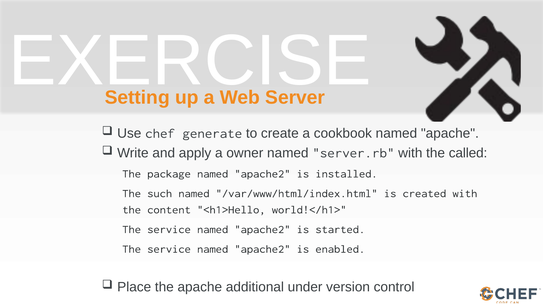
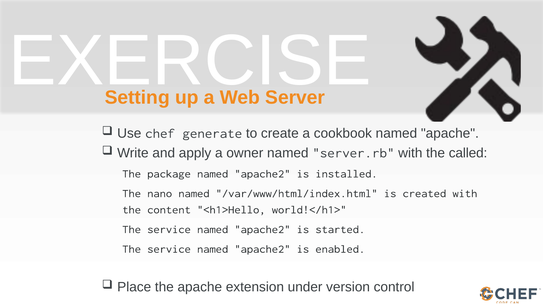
such: such -> nano (160, 194)
additional: additional -> extension (255, 287)
